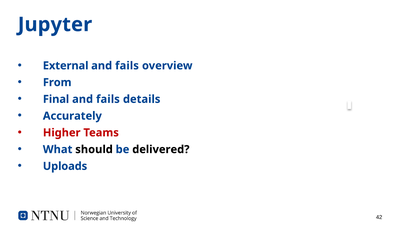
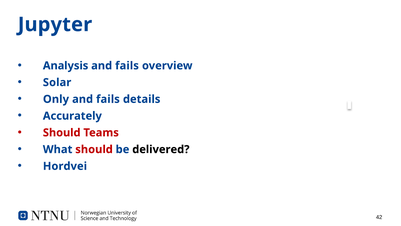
External: External -> Analysis (66, 66)
From: From -> Solar (57, 82)
Final: Final -> Only (56, 99)
Higher: Higher -> Should (62, 132)
should colour: black -> red (94, 149)
Uploads: Uploads -> Hordvei (65, 166)
